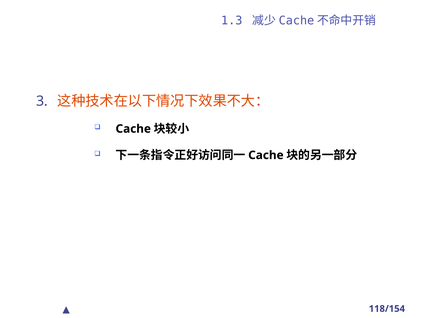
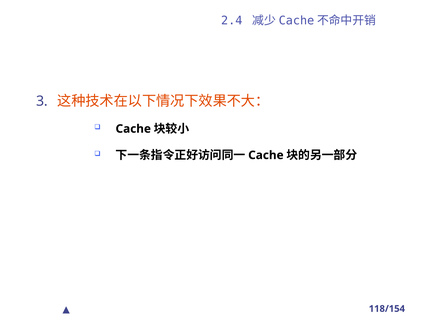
1.3: 1.3 -> 2.4 (232, 21)
